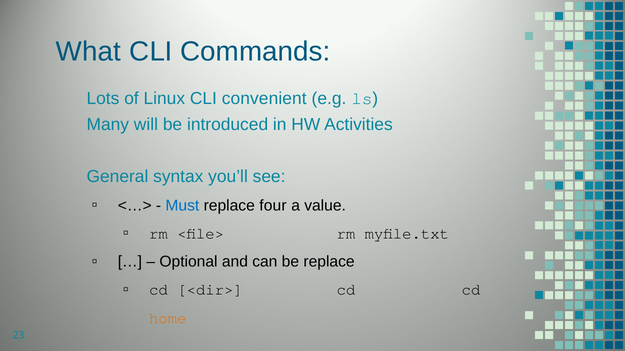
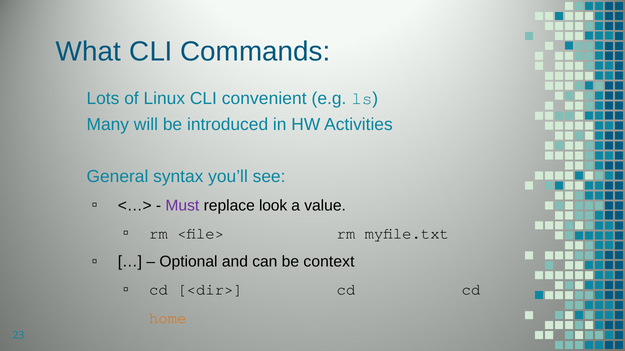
Must colour: blue -> purple (182, 206)
four: four -> look (273, 206)
be replace: replace -> context (329, 262)
